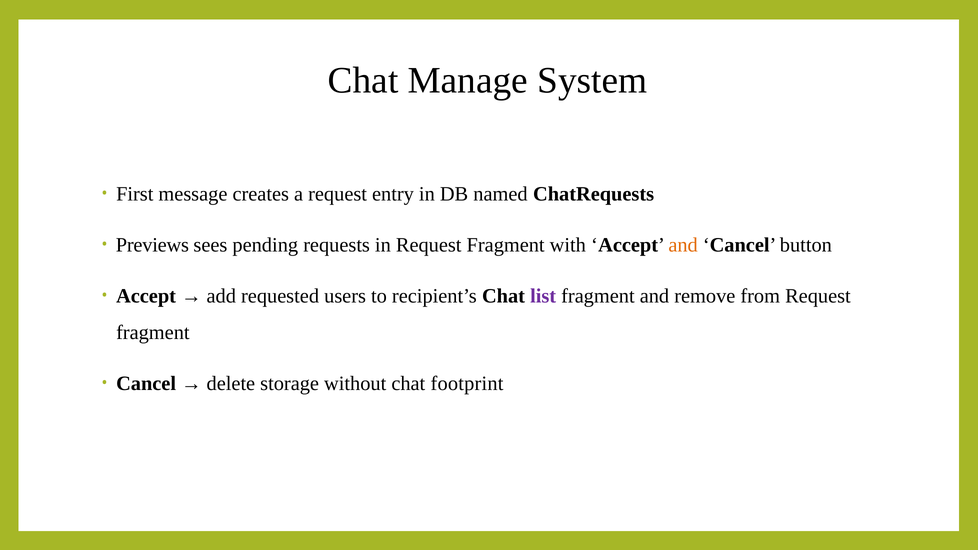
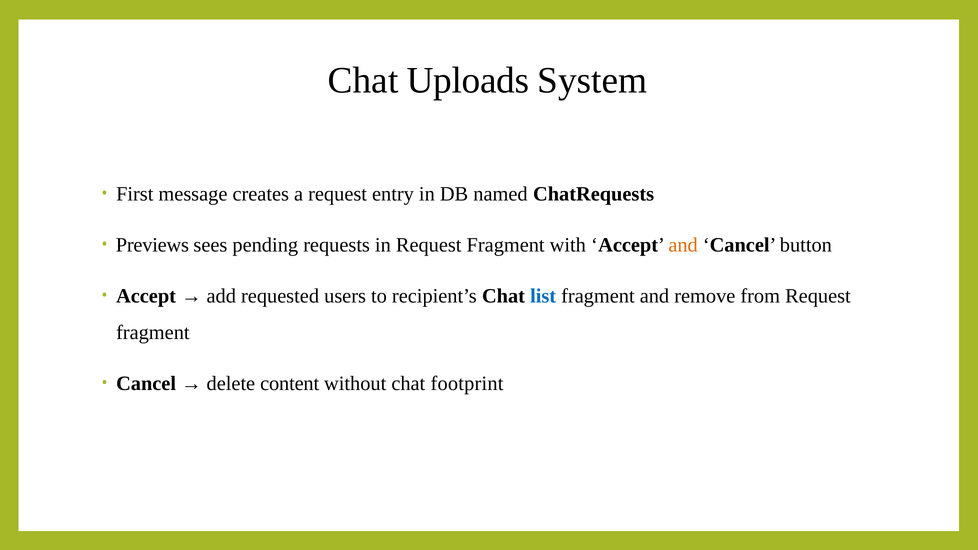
Manage: Manage -> Uploads (468, 81)
list colour: purple -> blue (543, 296)
storage: storage -> content (290, 383)
